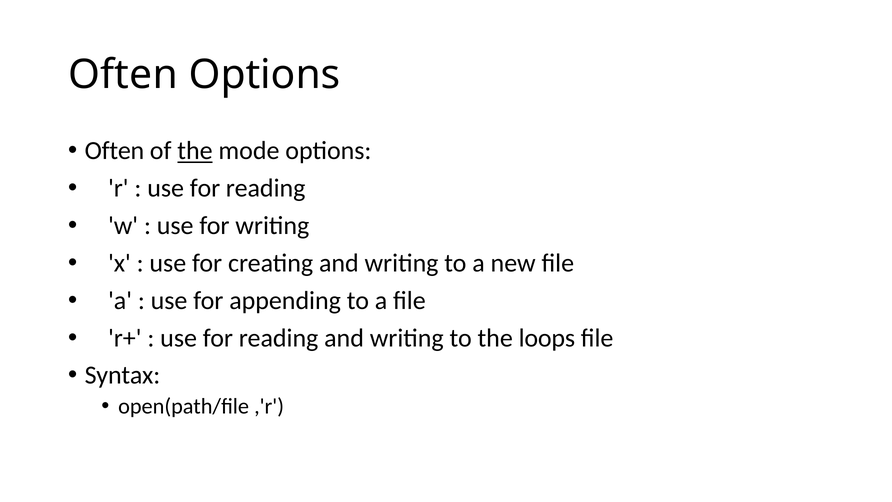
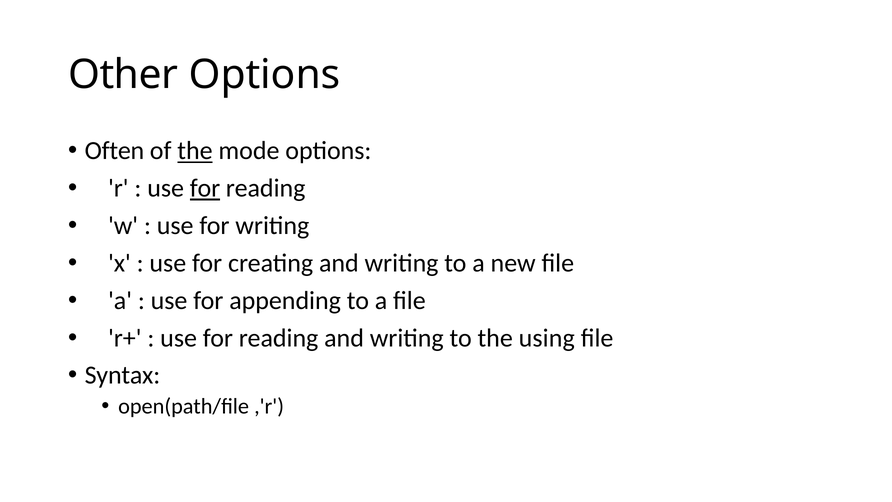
Often: Often -> Other (123, 75)
for underline: none -> present (205, 188)
loops: loops -> using (547, 338)
